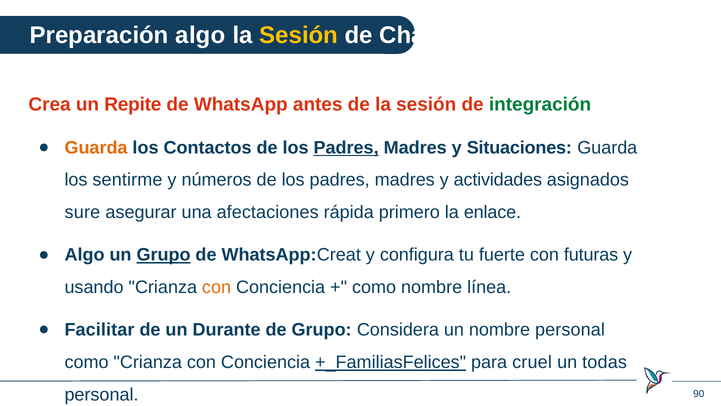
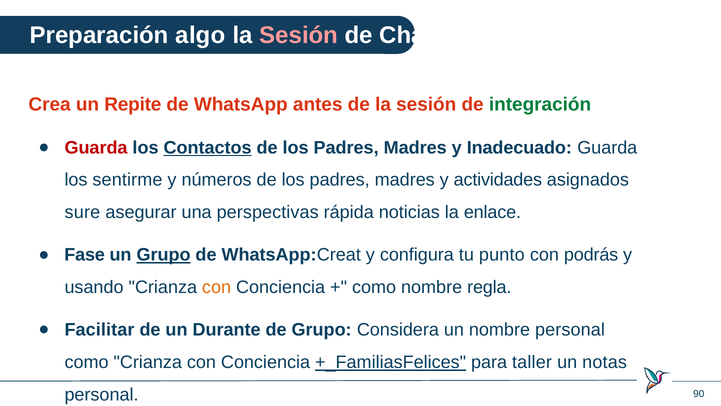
Sesión colour: yellow -> pink (299, 35)
Guarda colour: orange -> red (96, 147)
Contactos underline: none -> present (208, 147)
Padres underline: present -> none (346, 147)
Situaciones: Situaciones -> Inadecuado (519, 147)
afectaciones: afectaciones -> perspectivas (268, 212)
primero: primero -> noticias (409, 212)
Algo: Algo -> Fase (85, 255)
fuerte: fuerte -> punto (502, 255)
futuras: futuras -> podrás (591, 255)
línea: línea -> regla (489, 287)
cruel: cruel -> taller (532, 362)
todas: todas -> notas (605, 362)
